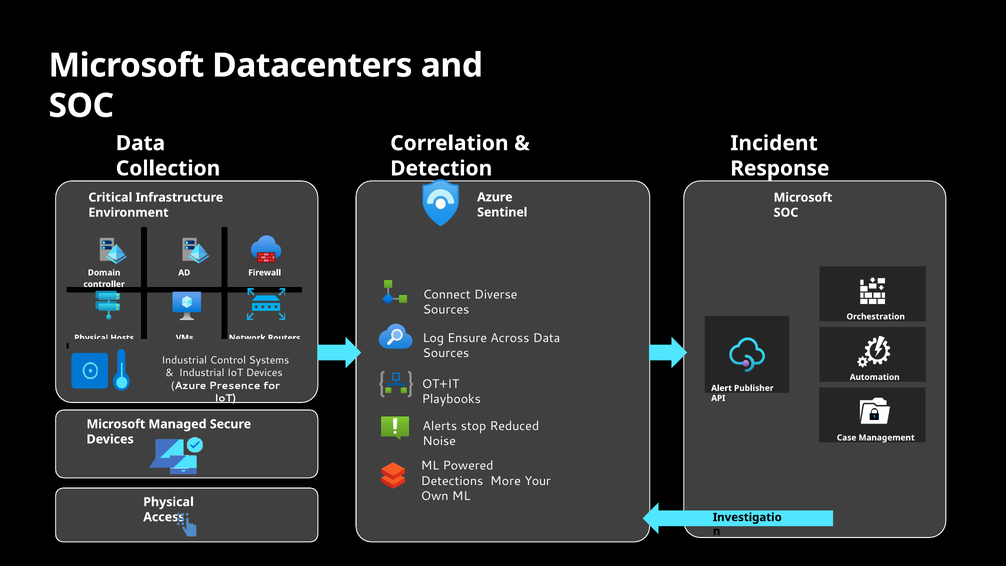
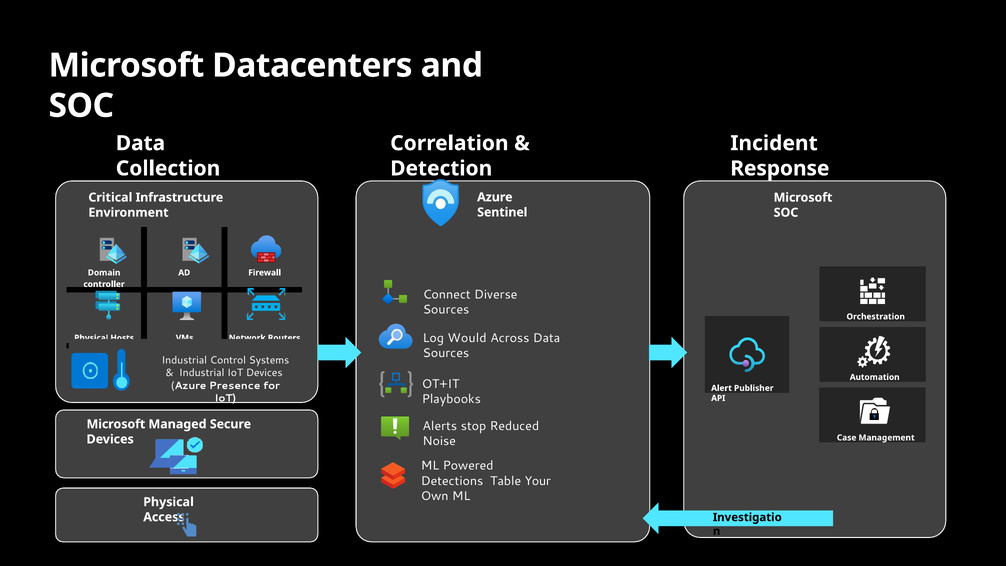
Ensure: Ensure -> Would (467, 338)
More: More -> Table (506, 481)
